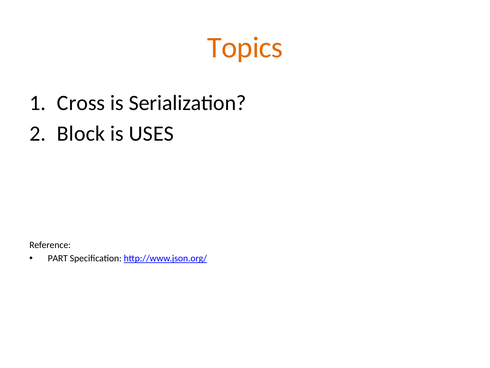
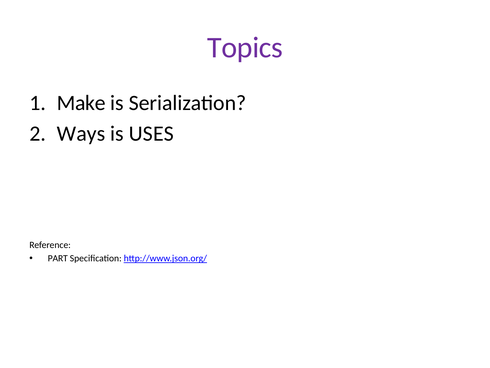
Topics colour: orange -> purple (245, 47)
Cross: Cross -> Make (81, 103)
Block: Block -> Ways (81, 133)
